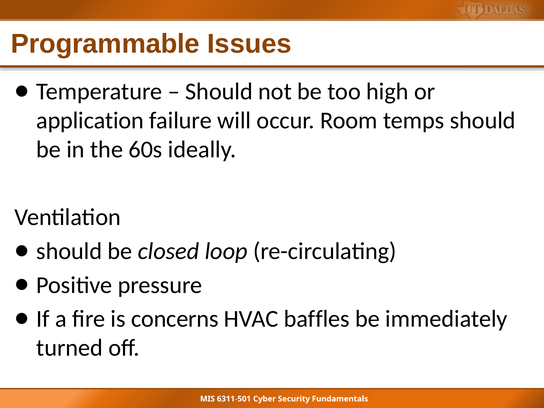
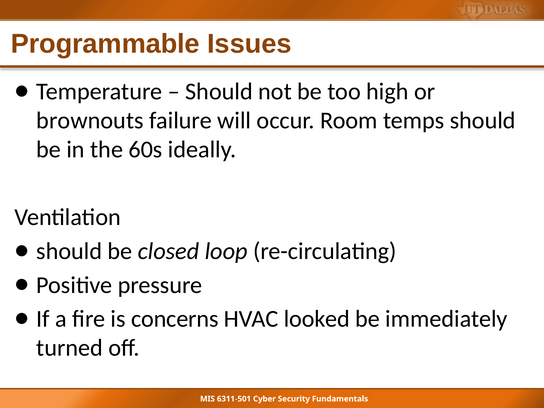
application: application -> brownouts (90, 121)
baffles: baffles -> looked (317, 319)
